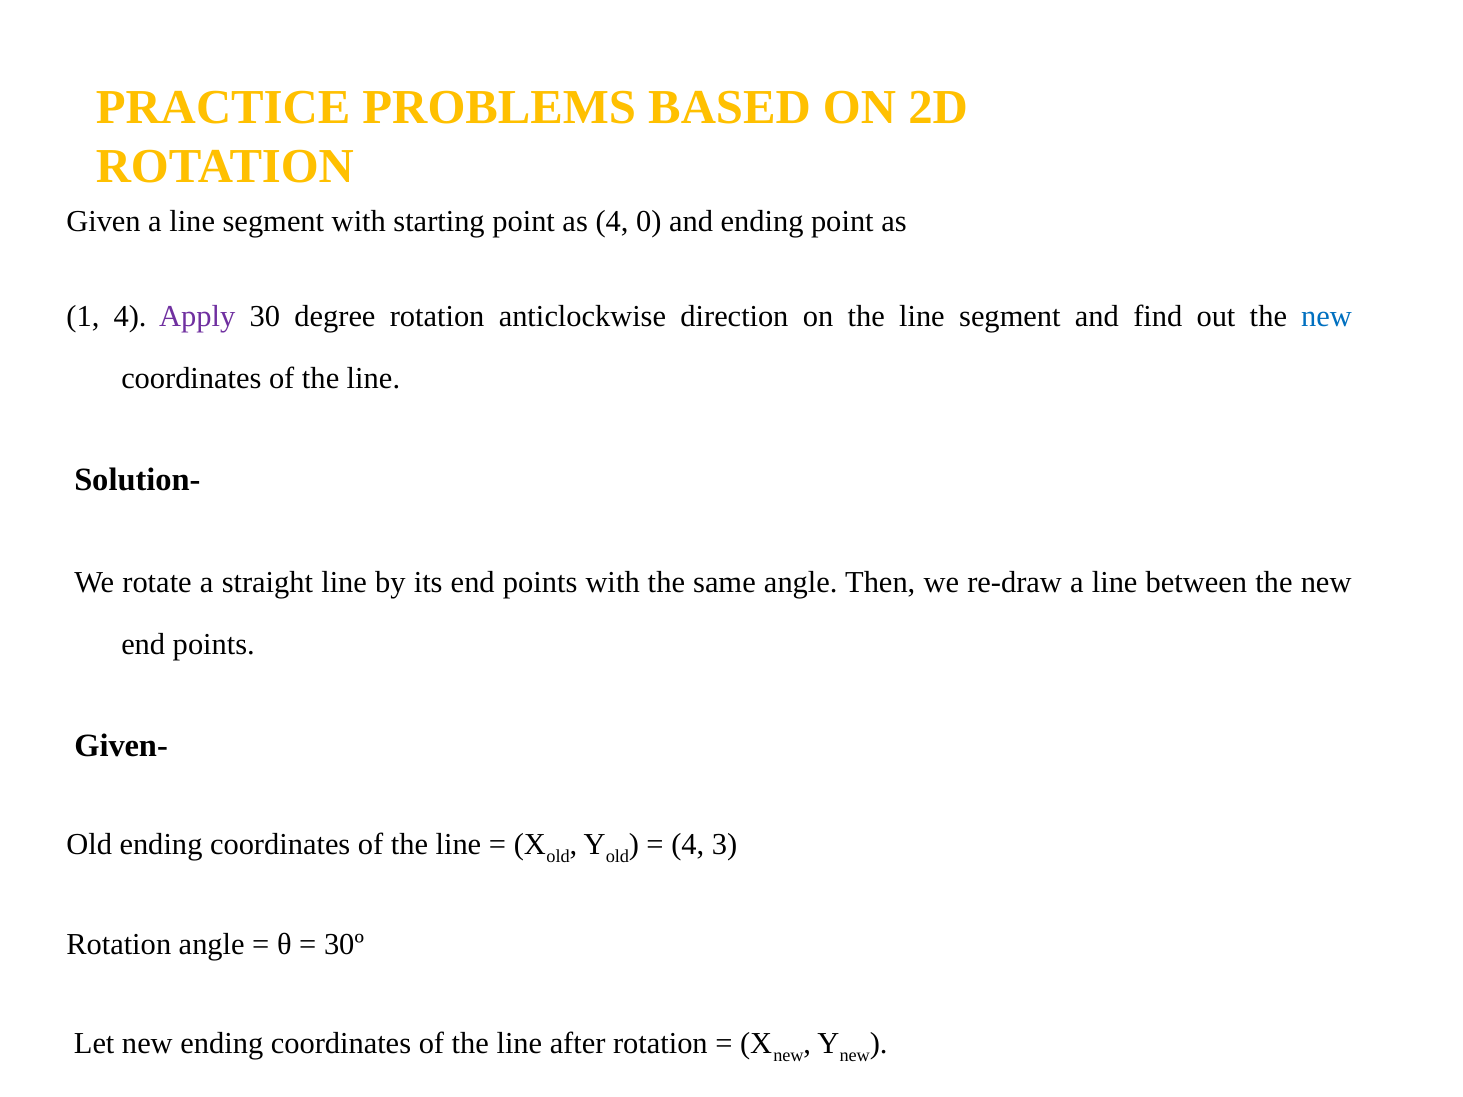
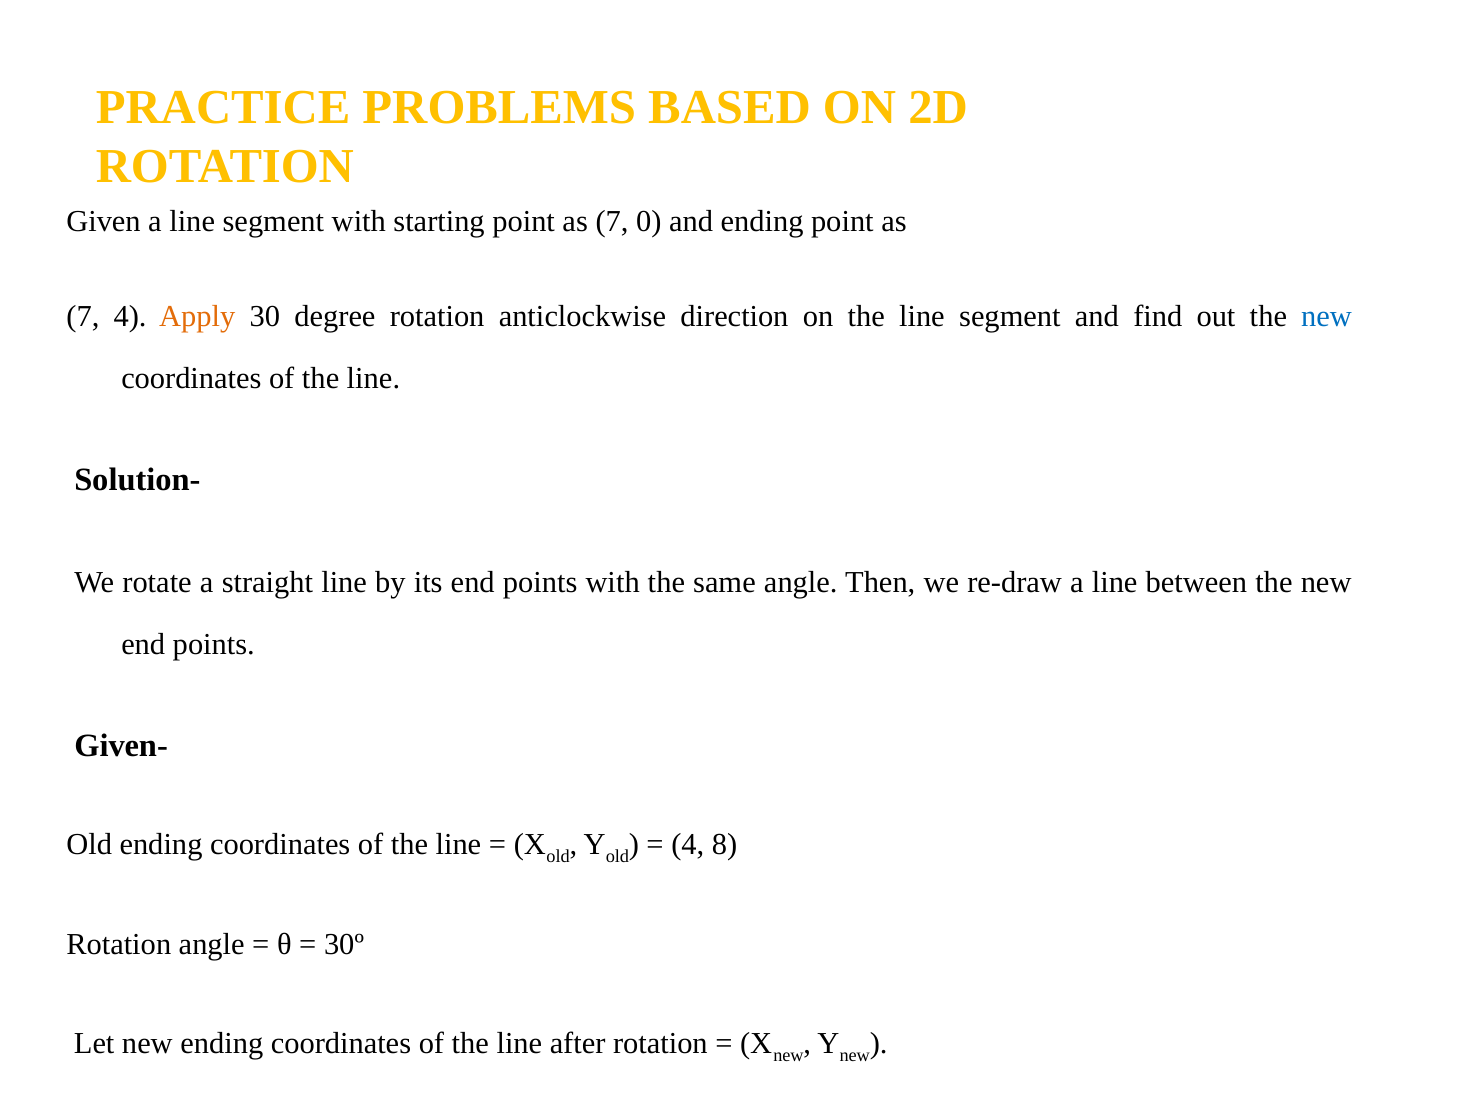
starting point as 4: 4 -> 7 (612, 222)
1: 1 -> 7 (83, 316)
Apply colour: purple -> orange (197, 316)
3: 3 -> 8 (725, 845)
